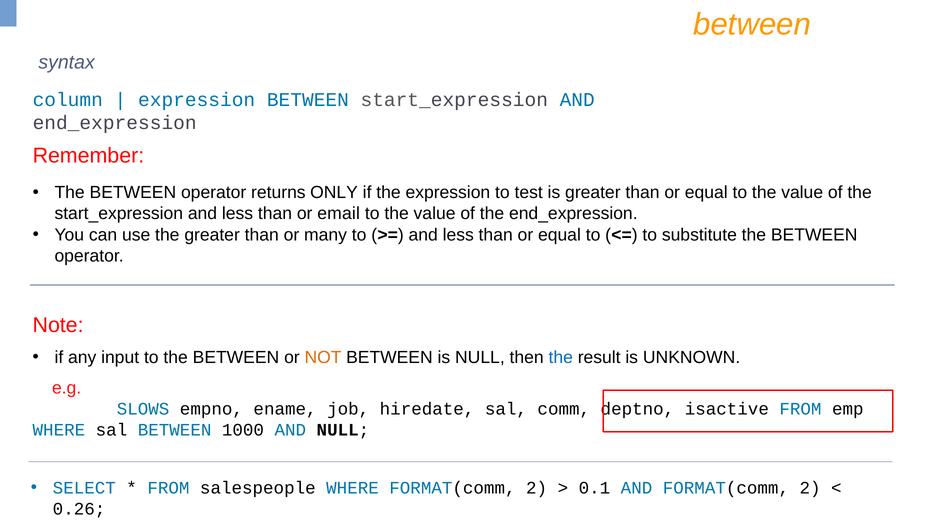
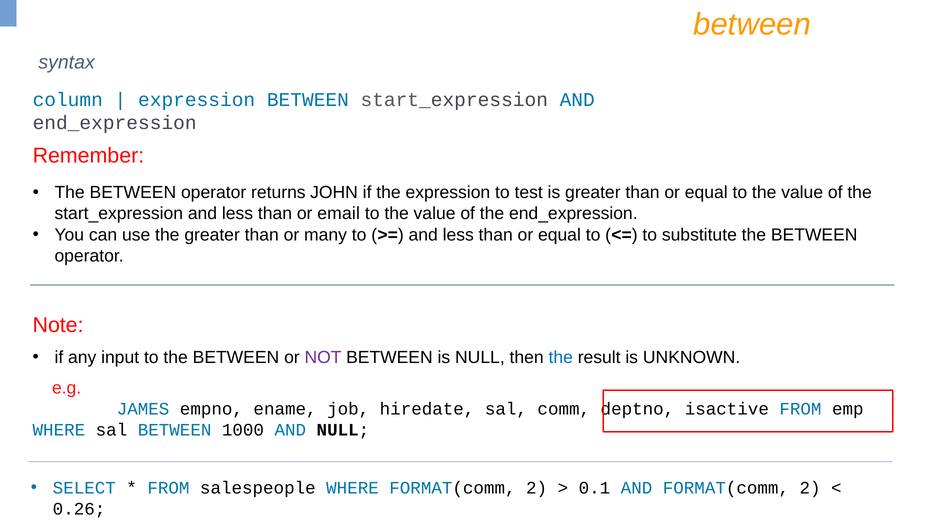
ONLY: ONLY -> JOHN (334, 193)
NOT colour: orange -> purple (323, 357)
SLOWS: SLOWS -> JAMES (143, 409)
